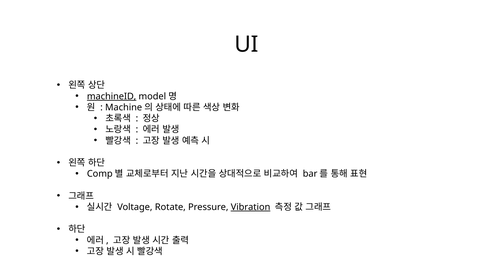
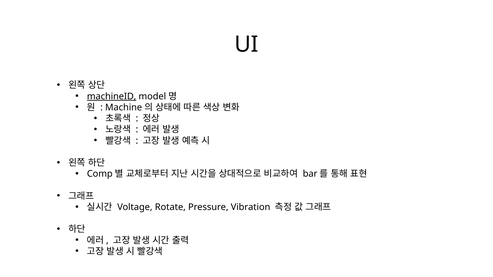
Vibration underline: present -> none (251, 207)
